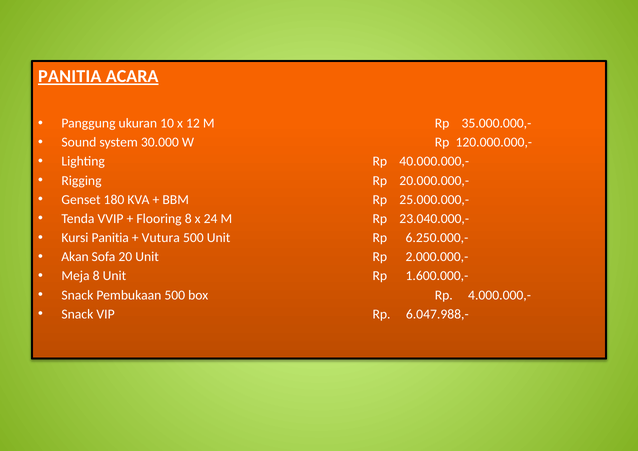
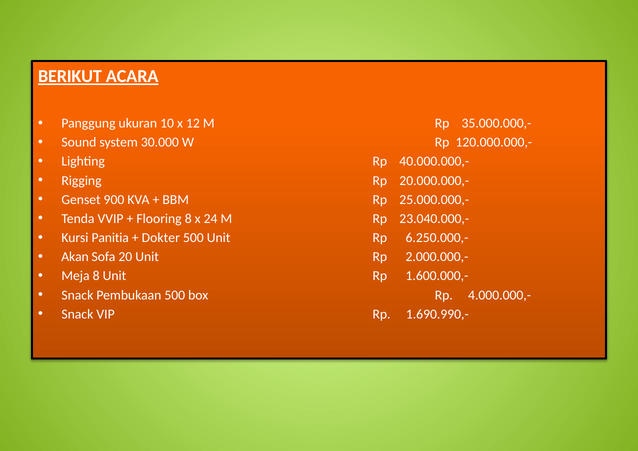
PANITIA: PANITIA -> BERIKUT (70, 76)
180: 180 -> 900 (114, 200)
Vutura: Vutura -> Dokter (161, 238)
6.047.988,-: 6.047.988,- -> 1.690.990,- (437, 314)
